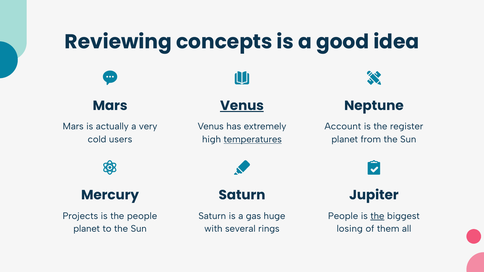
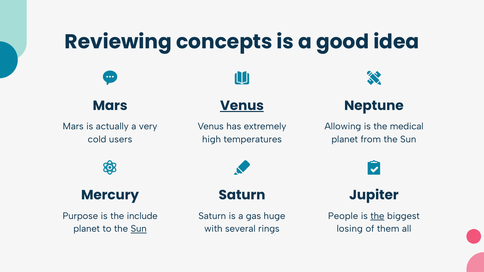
Account: Account -> Allowing (343, 127)
register: register -> medical (407, 127)
temperatures underline: present -> none (253, 140)
Projects: Projects -> Purpose (80, 216)
the people: people -> include (142, 216)
Sun underline: none -> present (139, 229)
